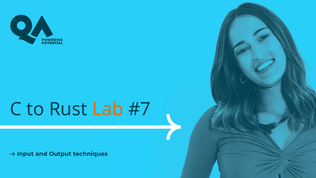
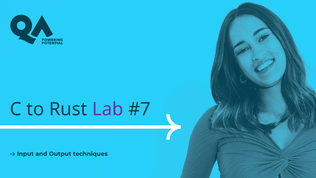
Lab colour: orange -> purple (108, 109)
